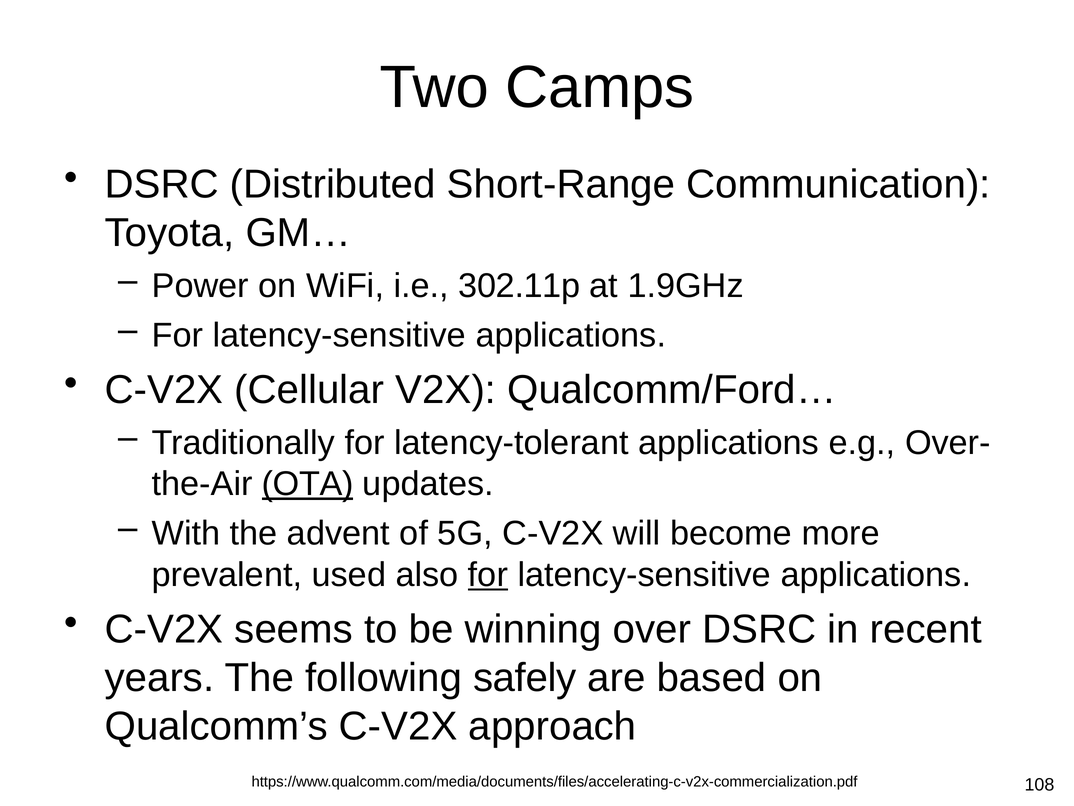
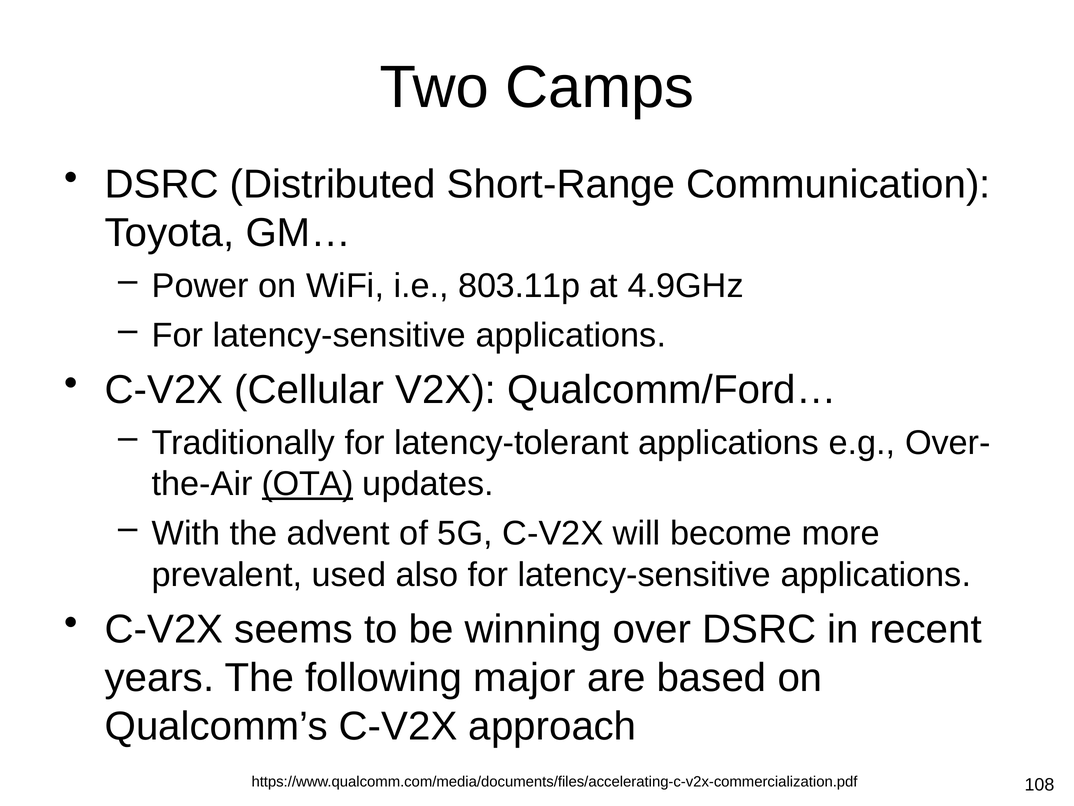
302.11p: 302.11p -> 803.11p (519, 286)
1.9GHz: 1.9GHz -> 4.9GHz (686, 286)
for underline: present -> none (488, 574)
safely: safely -> major (524, 677)
